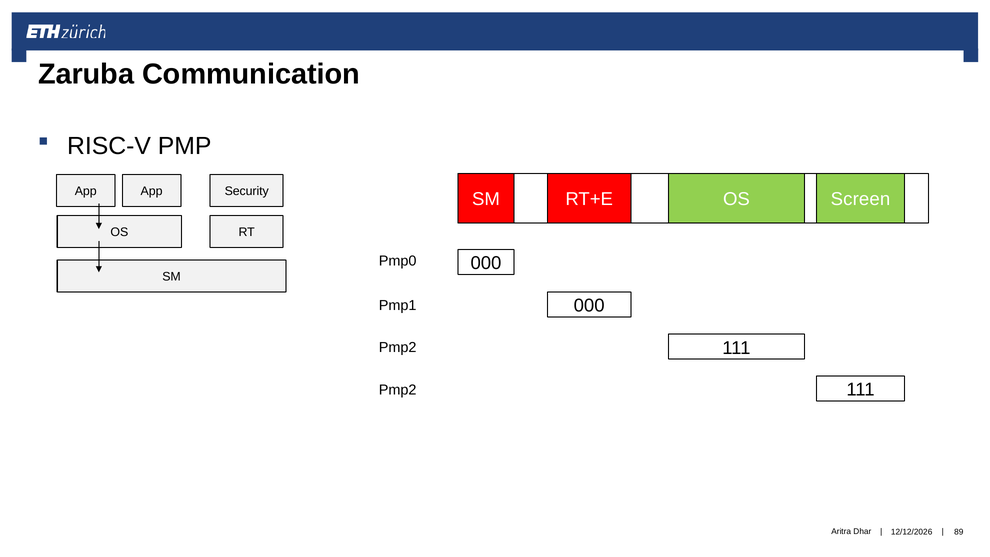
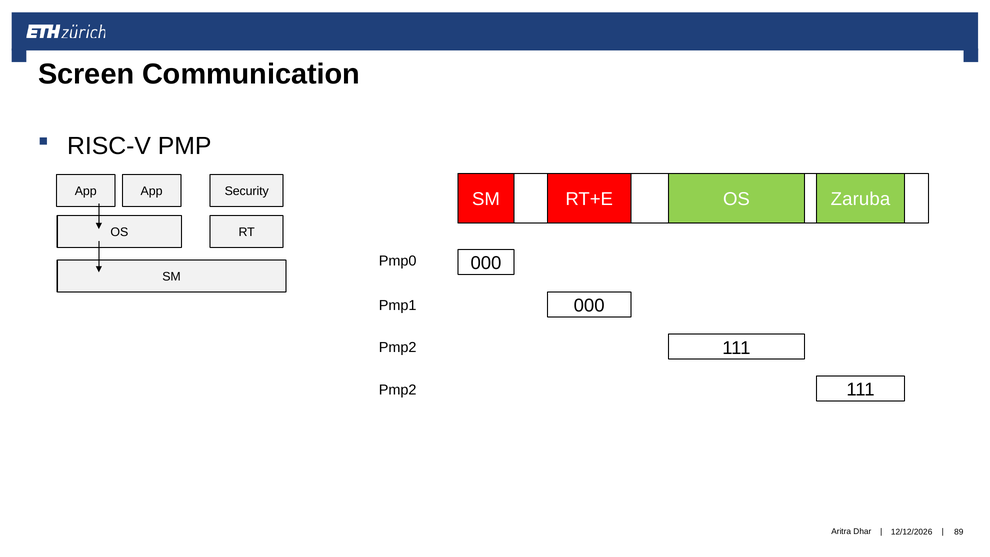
Zaruba: Zaruba -> Screen (86, 74)
Screen: Screen -> Zaruba (860, 199)
